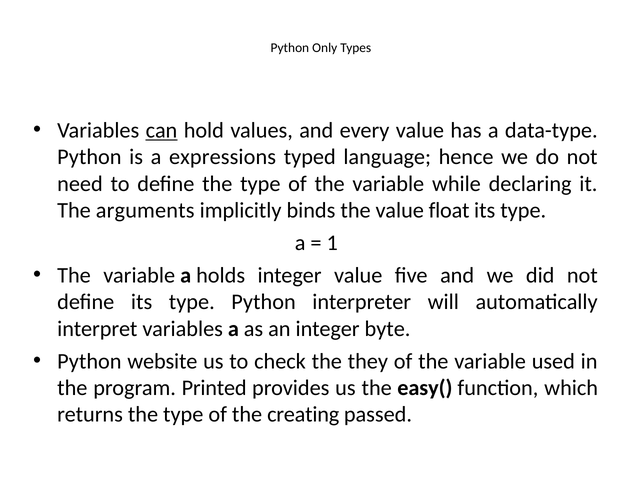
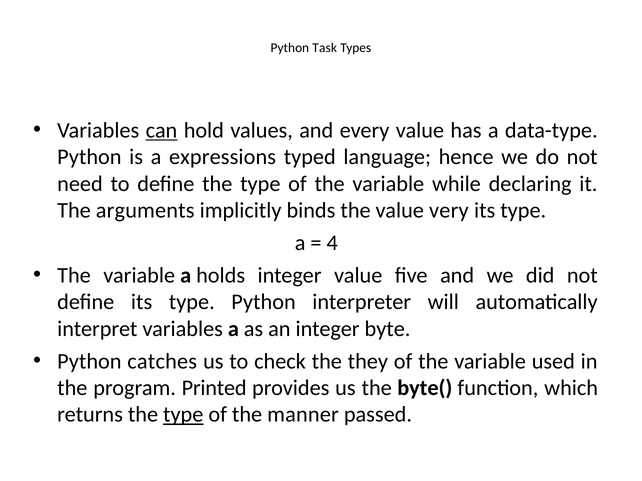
Only: Only -> Task (325, 48)
float: float -> very (449, 211)
1: 1 -> 4 (332, 243)
website: website -> catches (162, 362)
easy(: easy( -> byte( (425, 388)
type underline: none -> present (183, 415)
creating: creating -> manner (303, 415)
